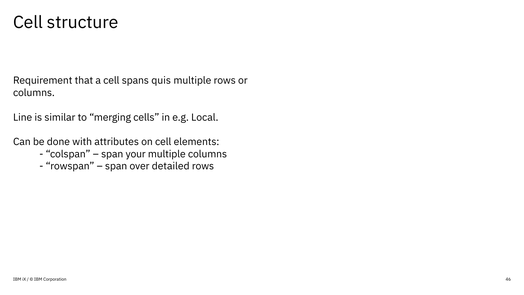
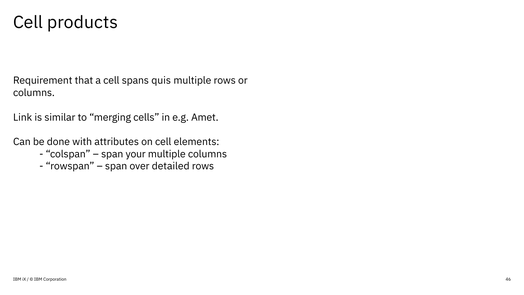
structure: structure -> products (83, 22)
Line: Line -> Link (23, 117)
Local: Local -> Amet (205, 117)
